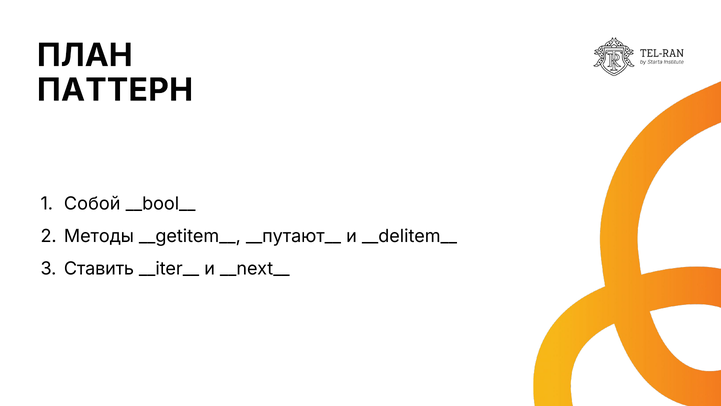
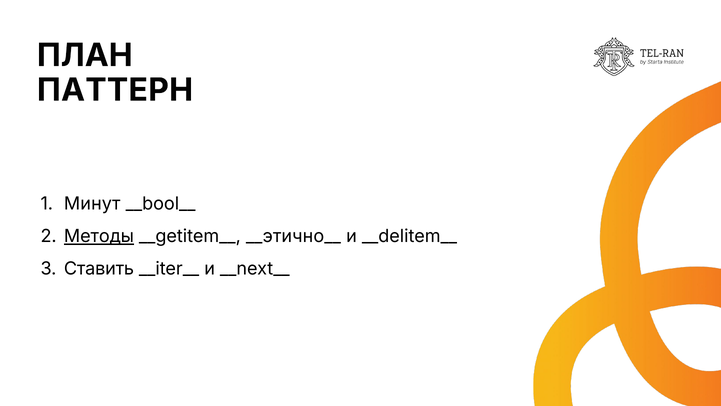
Собой: Собой -> Минут (92, 204)
Методы underline: none -> present (99, 236)
__путают__: __путают__ -> __этично__ (293, 236)
